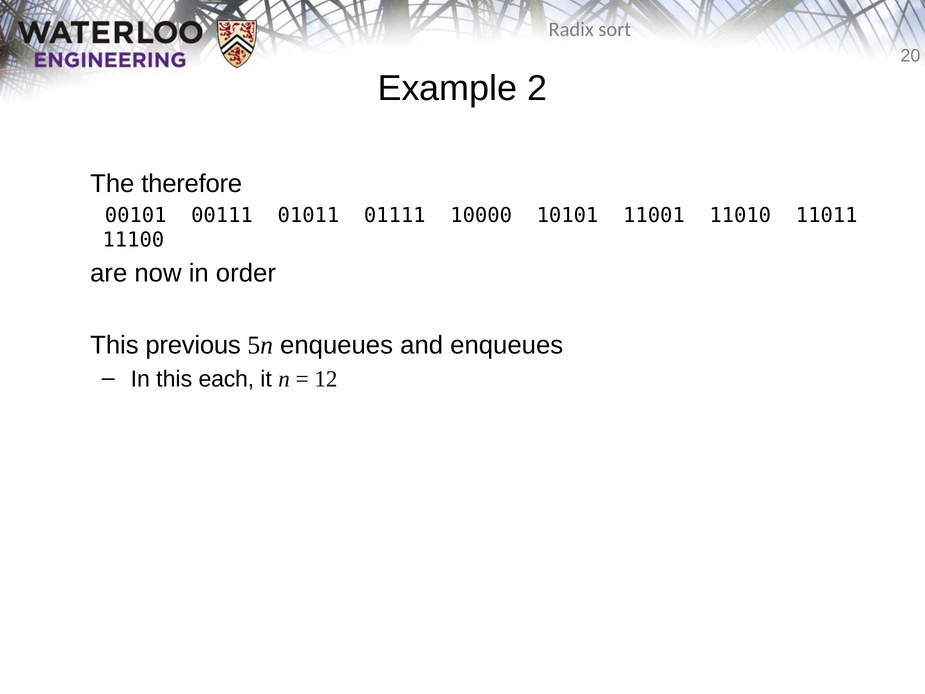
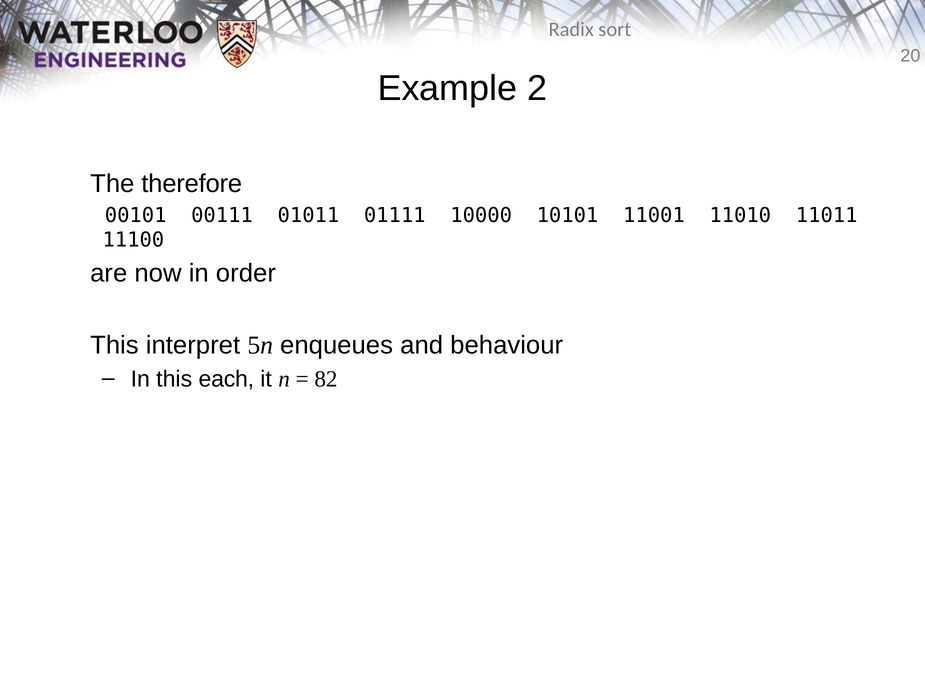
previous: previous -> interpret (193, 345)
and enqueues: enqueues -> behaviour (507, 345)
12: 12 -> 82 (326, 379)
